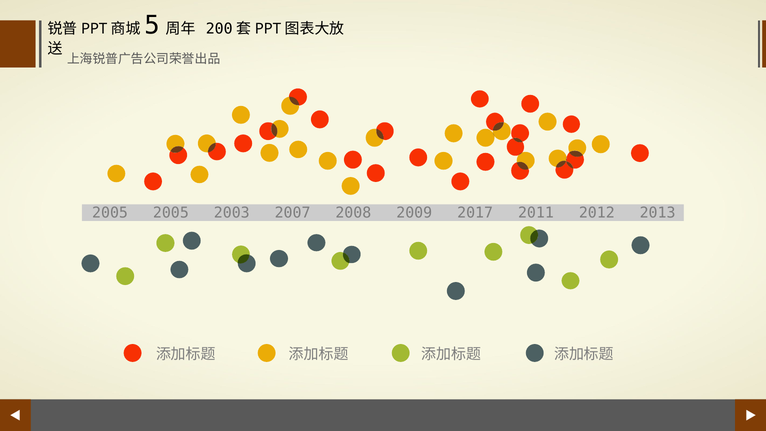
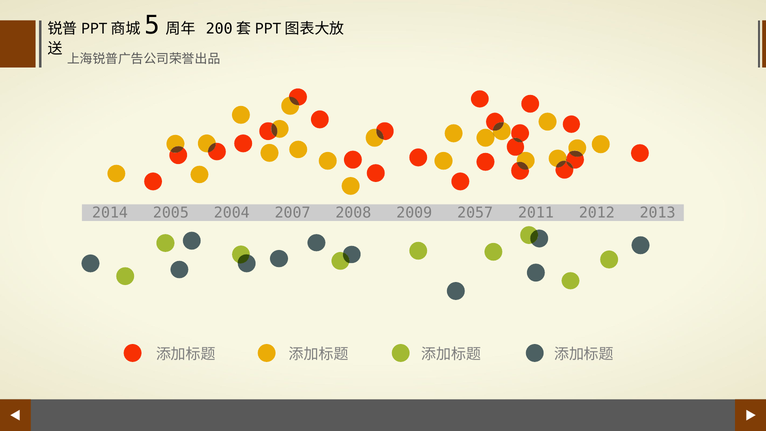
2005: 2005 -> 2014 (110, 213)
2003: 2003 -> 2004 (232, 213)
2017: 2017 -> 2057 (475, 213)
